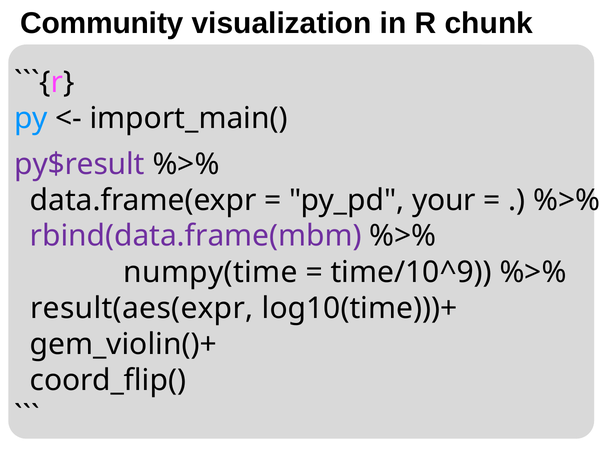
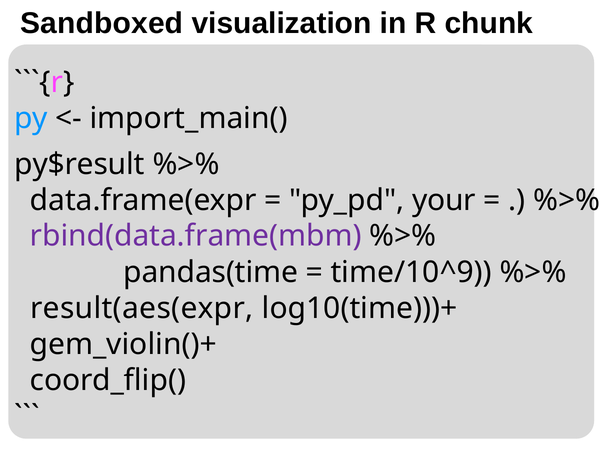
Community: Community -> Sandboxed (102, 23)
py$result colour: purple -> black (79, 164)
numpy(time: numpy(time -> pandas(time (211, 272)
